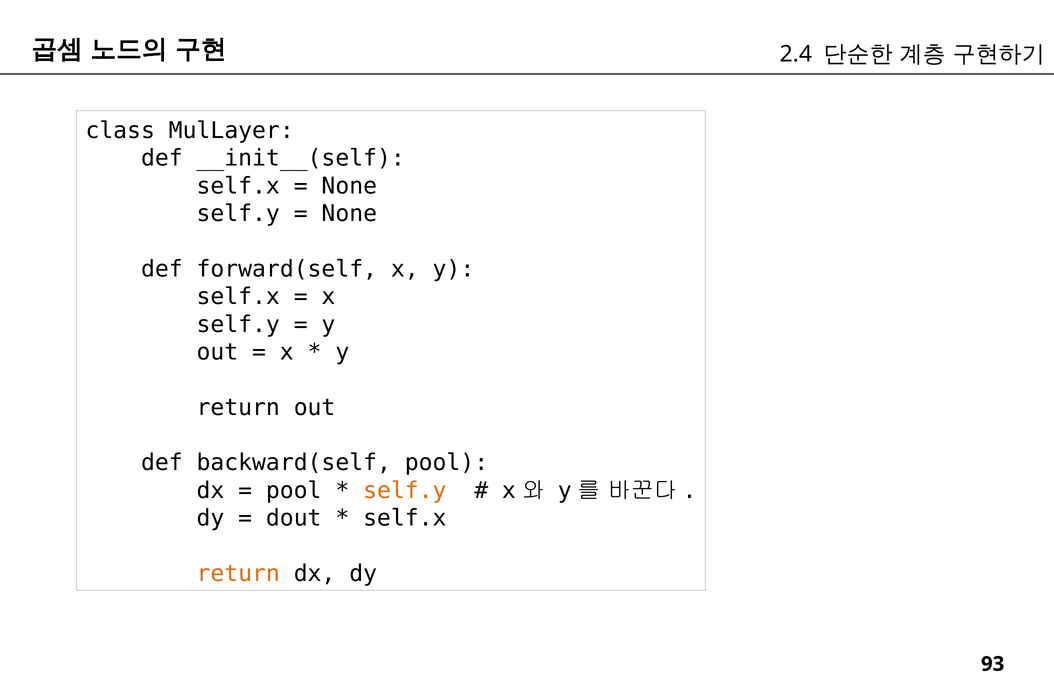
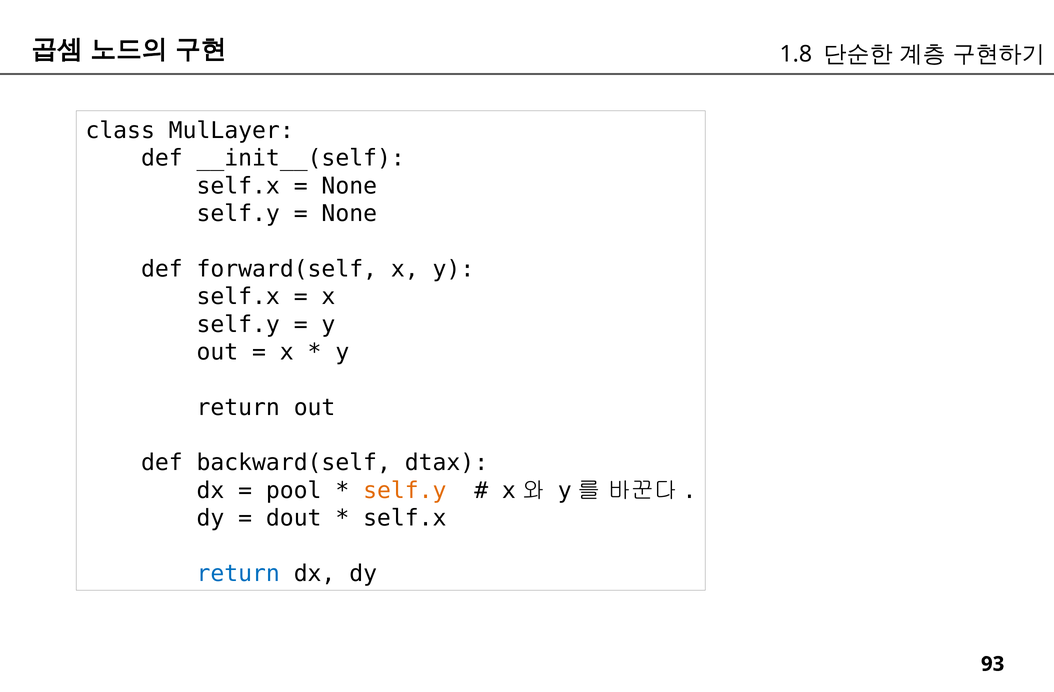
2.4: 2.4 -> 1.8 (796, 54)
backward(self pool: pool -> dtax (446, 463)
return colour: orange -> blue (238, 574)
